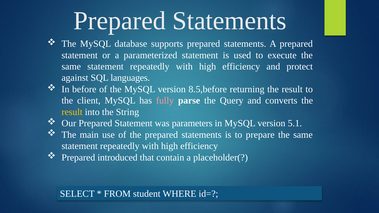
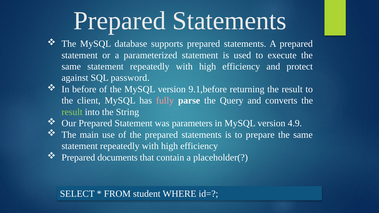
languages: languages -> password (130, 78)
8.5,before: 8.5,before -> 9.1,before (208, 89)
result colour: yellow -> light green (72, 112)
5.1: 5.1 -> 4.9 (295, 123)
introduced: introduced -> documents (118, 158)
